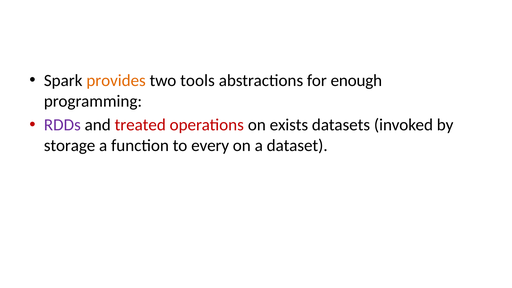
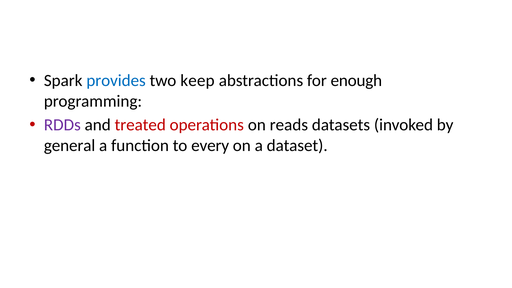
provides colour: orange -> blue (116, 81)
tools: tools -> keep (197, 81)
exists: exists -> reads (289, 125)
storage: storage -> general (70, 145)
